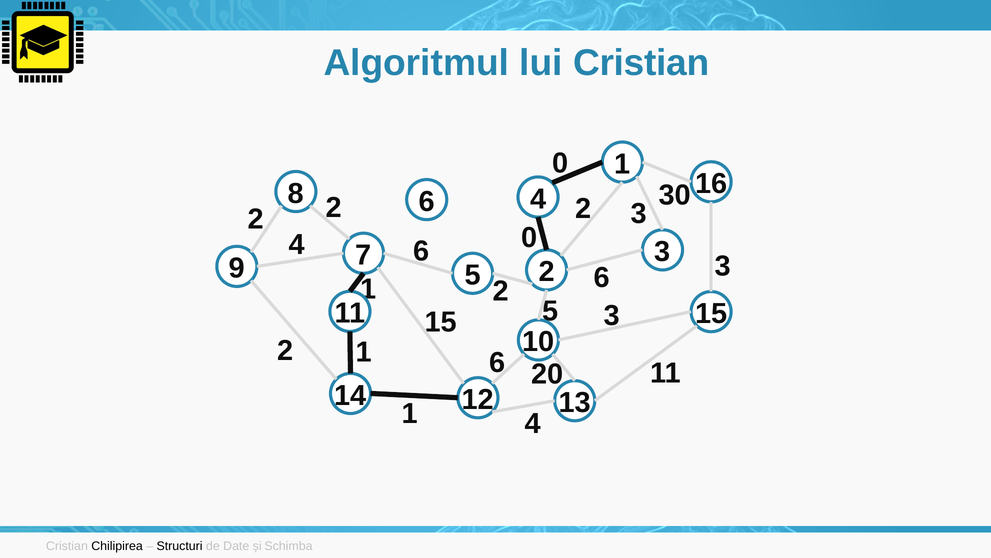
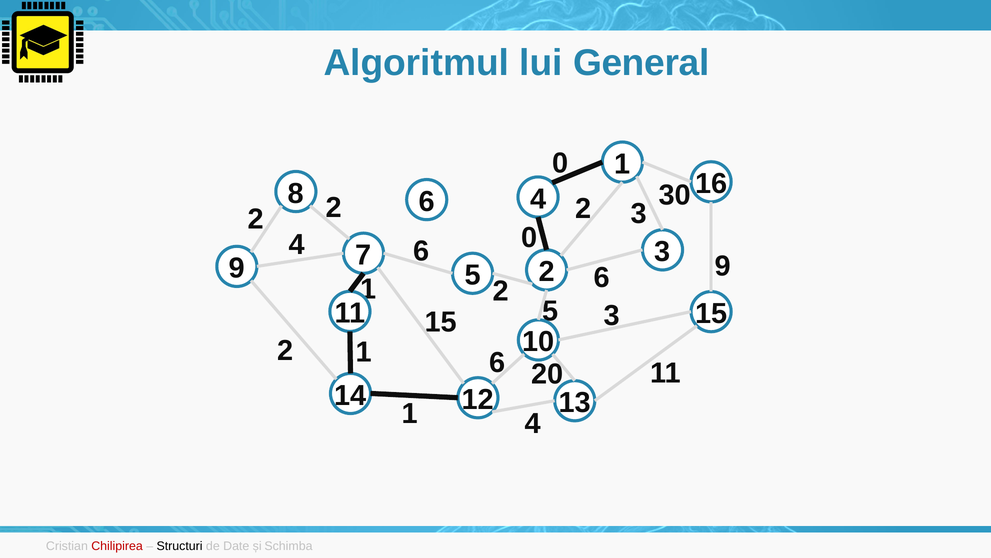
lui Cristian: Cristian -> General (641, 63)
3: 3 -> 9 (723, 266)
Chilipirea colour: black -> red (117, 545)
